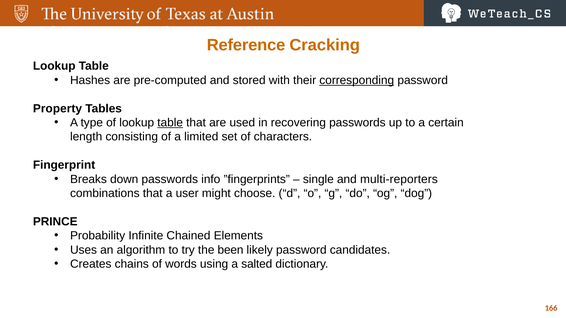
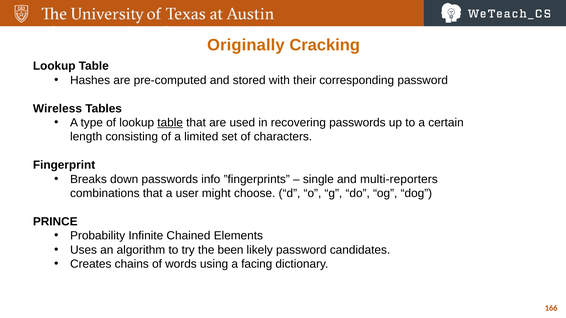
Reference: Reference -> Originally (246, 45)
corresponding underline: present -> none (357, 80)
Property: Property -> Wireless (57, 109)
salted: salted -> facing (257, 264)
